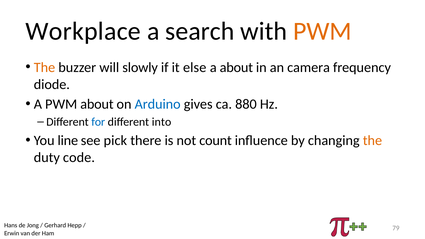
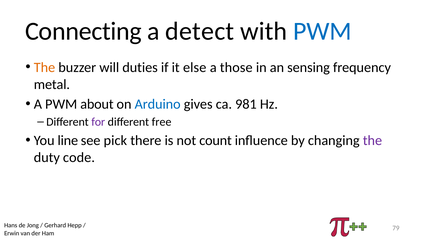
Workplace: Workplace -> Connecting (83, 31)
search: search -> detect (200, 31)
PWM colour: orange -> blue (322, 31)
slowly: slowly -> duties (140, 67)
a about: about -> those (236, 67)
camera: camera -> sensing (309, 67)
diode: diode -> metal (52, 84)
880: 880 -> 981 (246, 104)
for colour: blue -> purple (98, 122)
into: into -> free (162, 122)
the colour: orange -> purple (372, 141)
